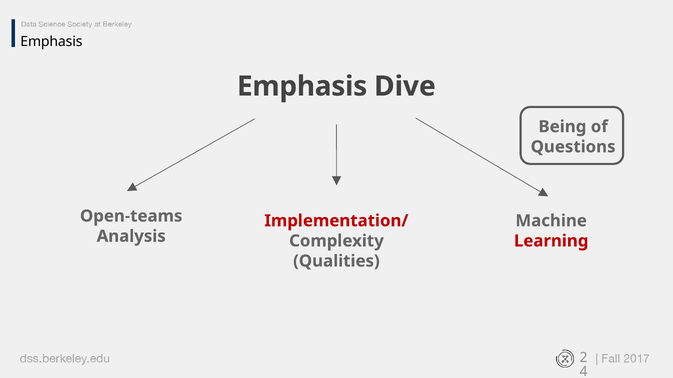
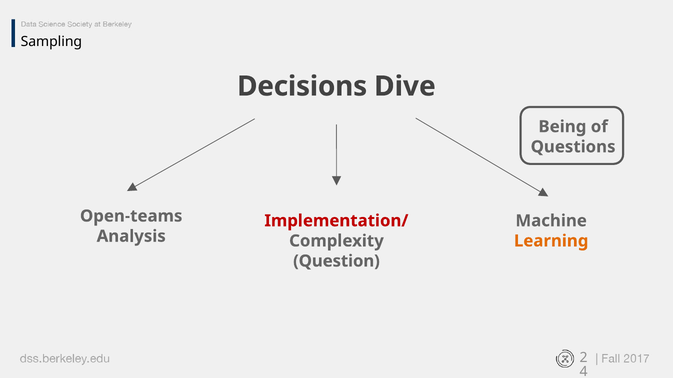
Emphasis: Emphasis -> Sampling (51, 42)
Emphasis: Emphasis -> Decisions (302, 86)
Learning colour: red -> orange (551, 241)
Qualities: Qualities -> Question (336, 261)
